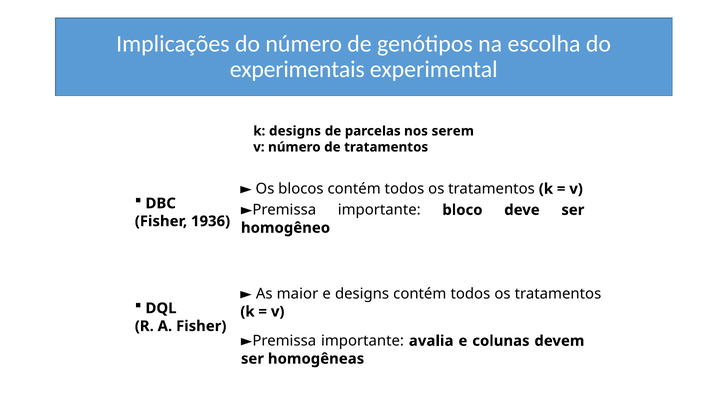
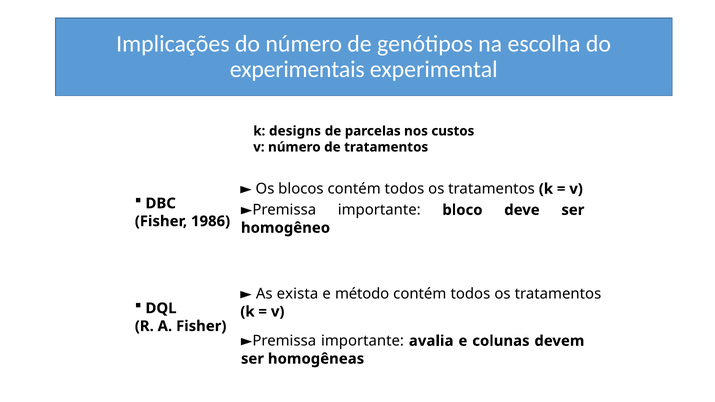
serem: serem -> custos (453, 131)
1936: 1936 -> 1986 (211, 221)
maior: maior -> exista (297, 294)
e designs: designs -> método (362, 294)
